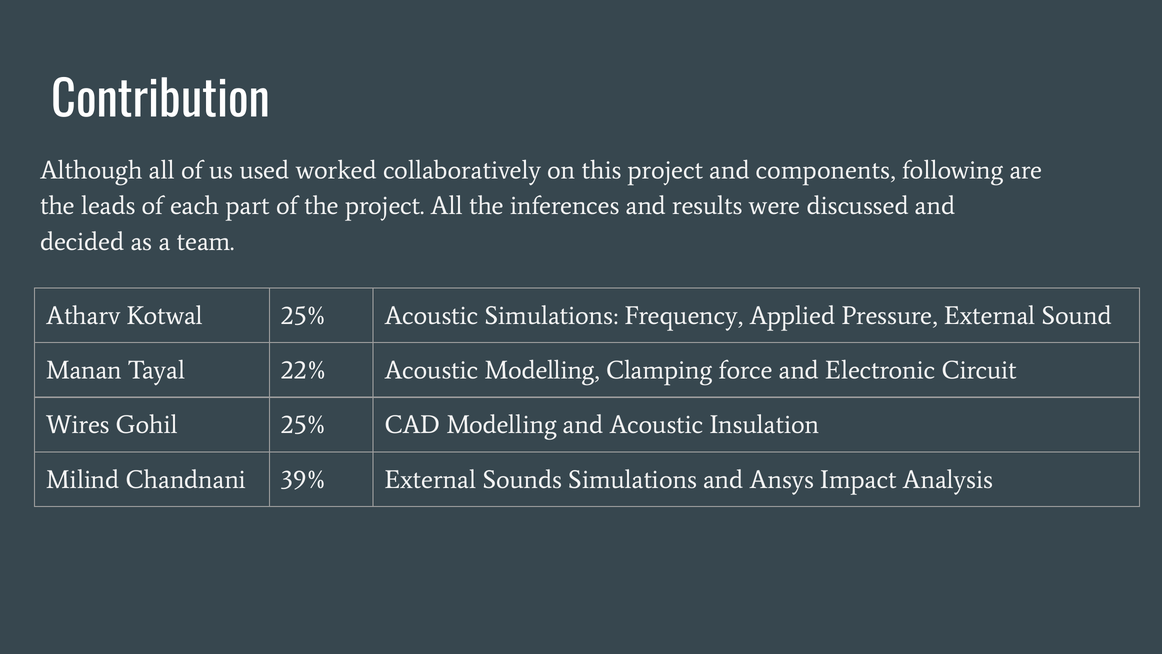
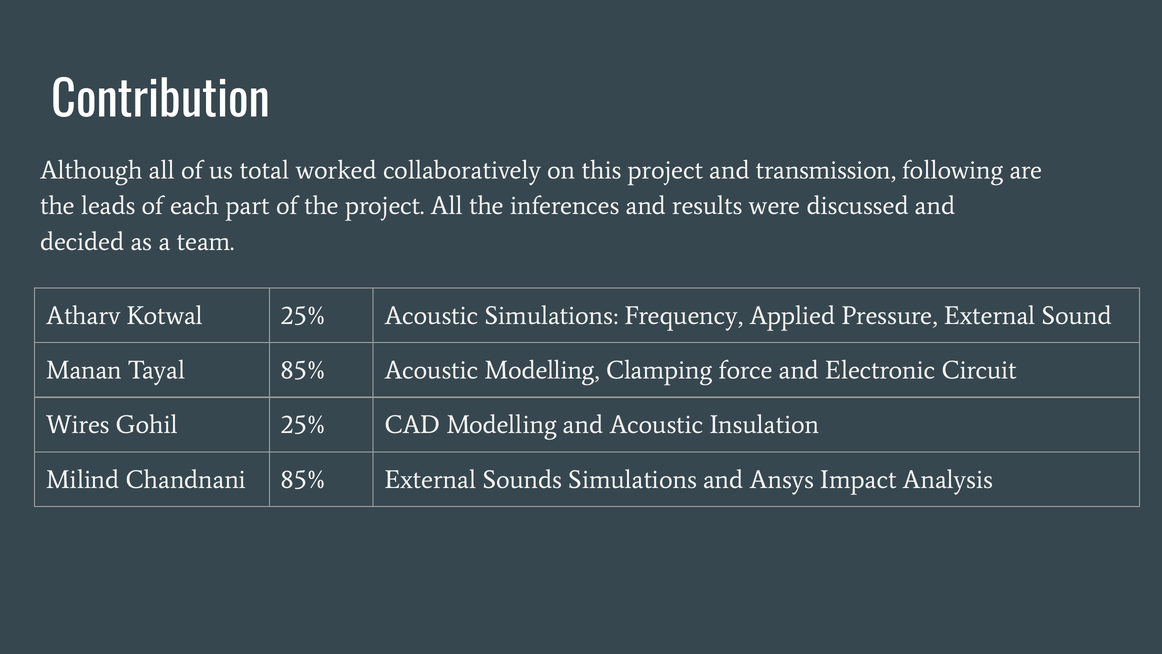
used: used -> total (264, 170)
components: components -> transmission (826, 170)
Tayal 22%: 22% -> 85% (304, 370)
Chandnani 39%: 39% -> 85% (304, 479)
